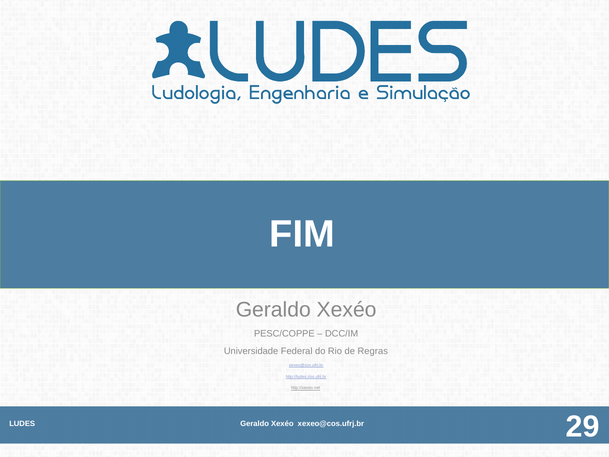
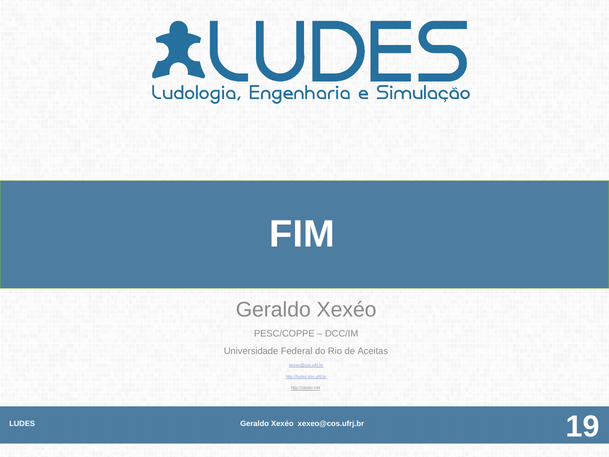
Regras: Regras -> Aceitas (373, 351)
29: 29 -> 19 (583, 426)
